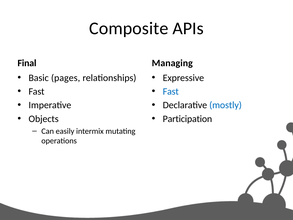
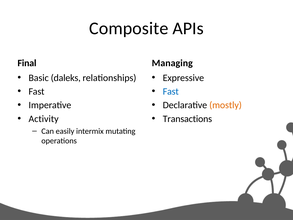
pages: pages -> daleks (66, 78)
mostly colour: blue -> orange (226, 105)
Objects: Objects -> Activity (44, 119)
Participation: Participation -> Transactions (187, 119)
